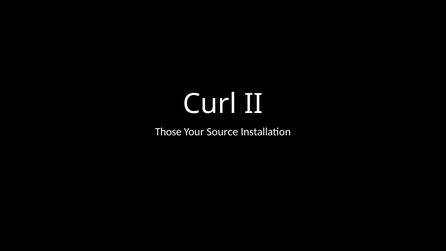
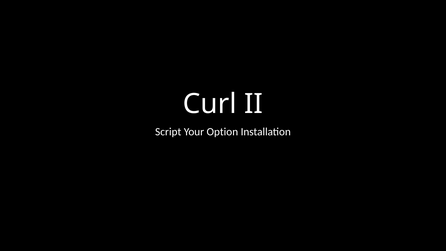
Those: Those -> Script (168, 132)
Source: Source -> Option (222, 132)
